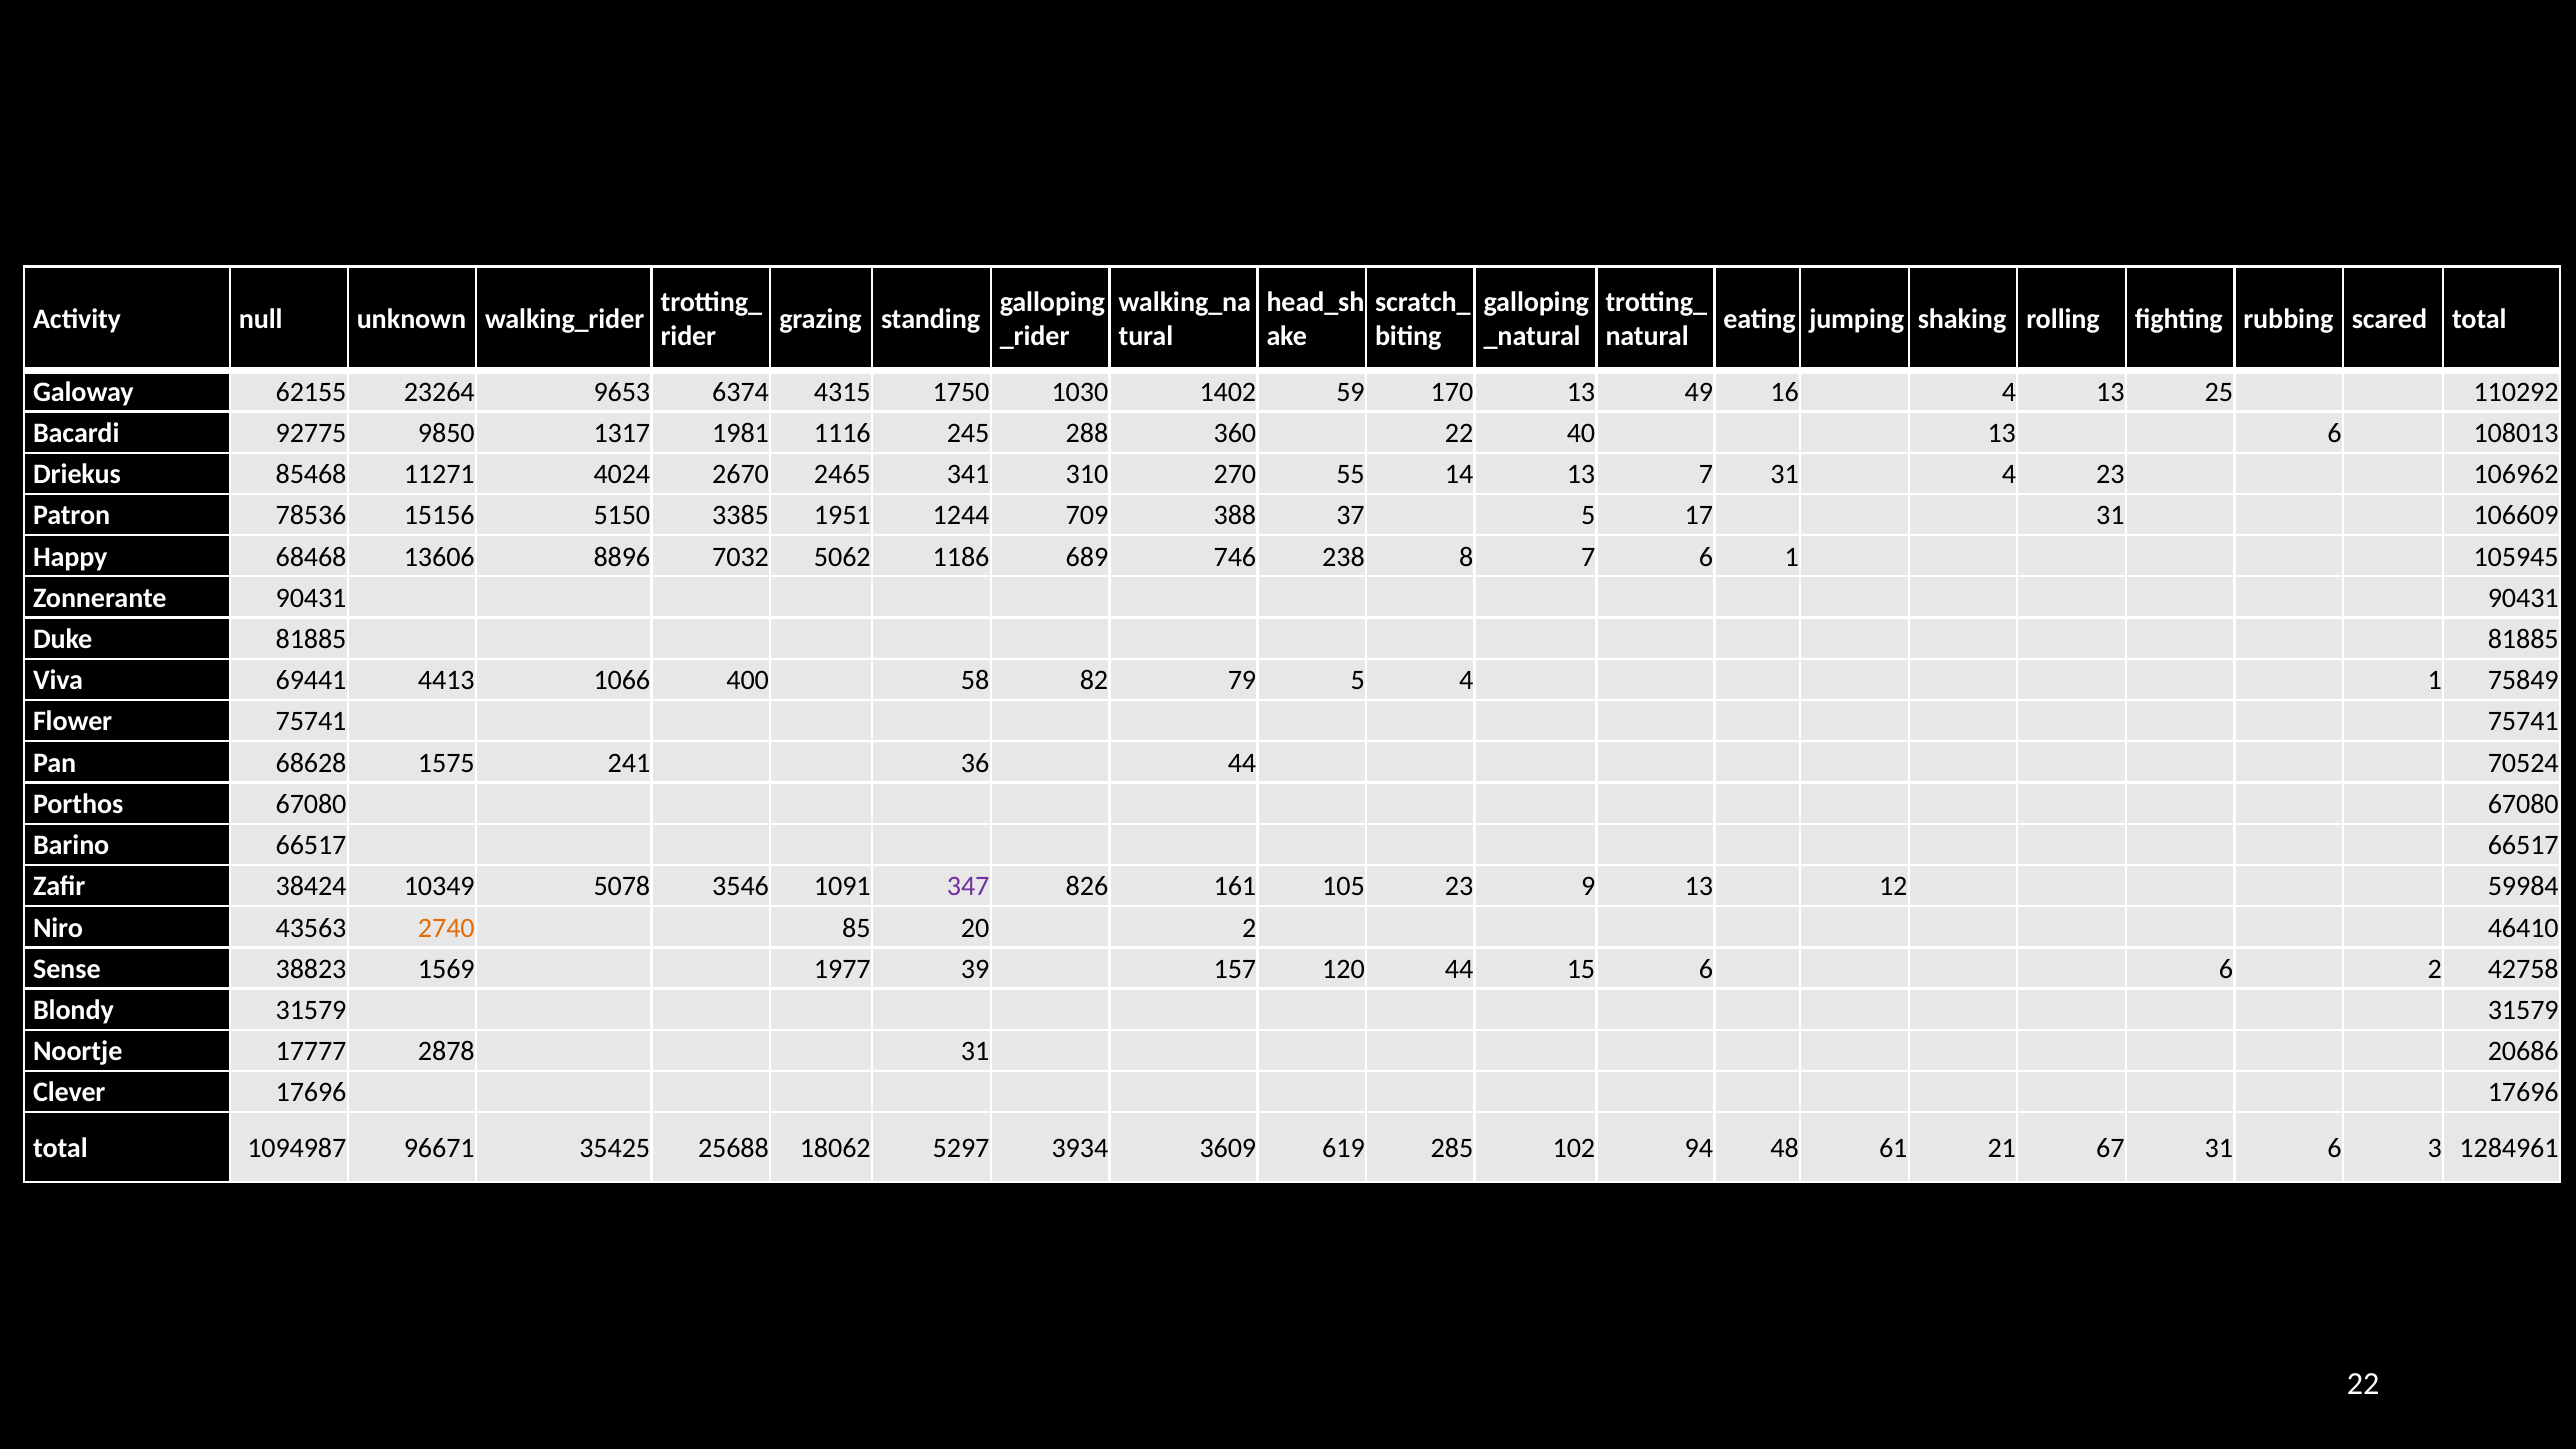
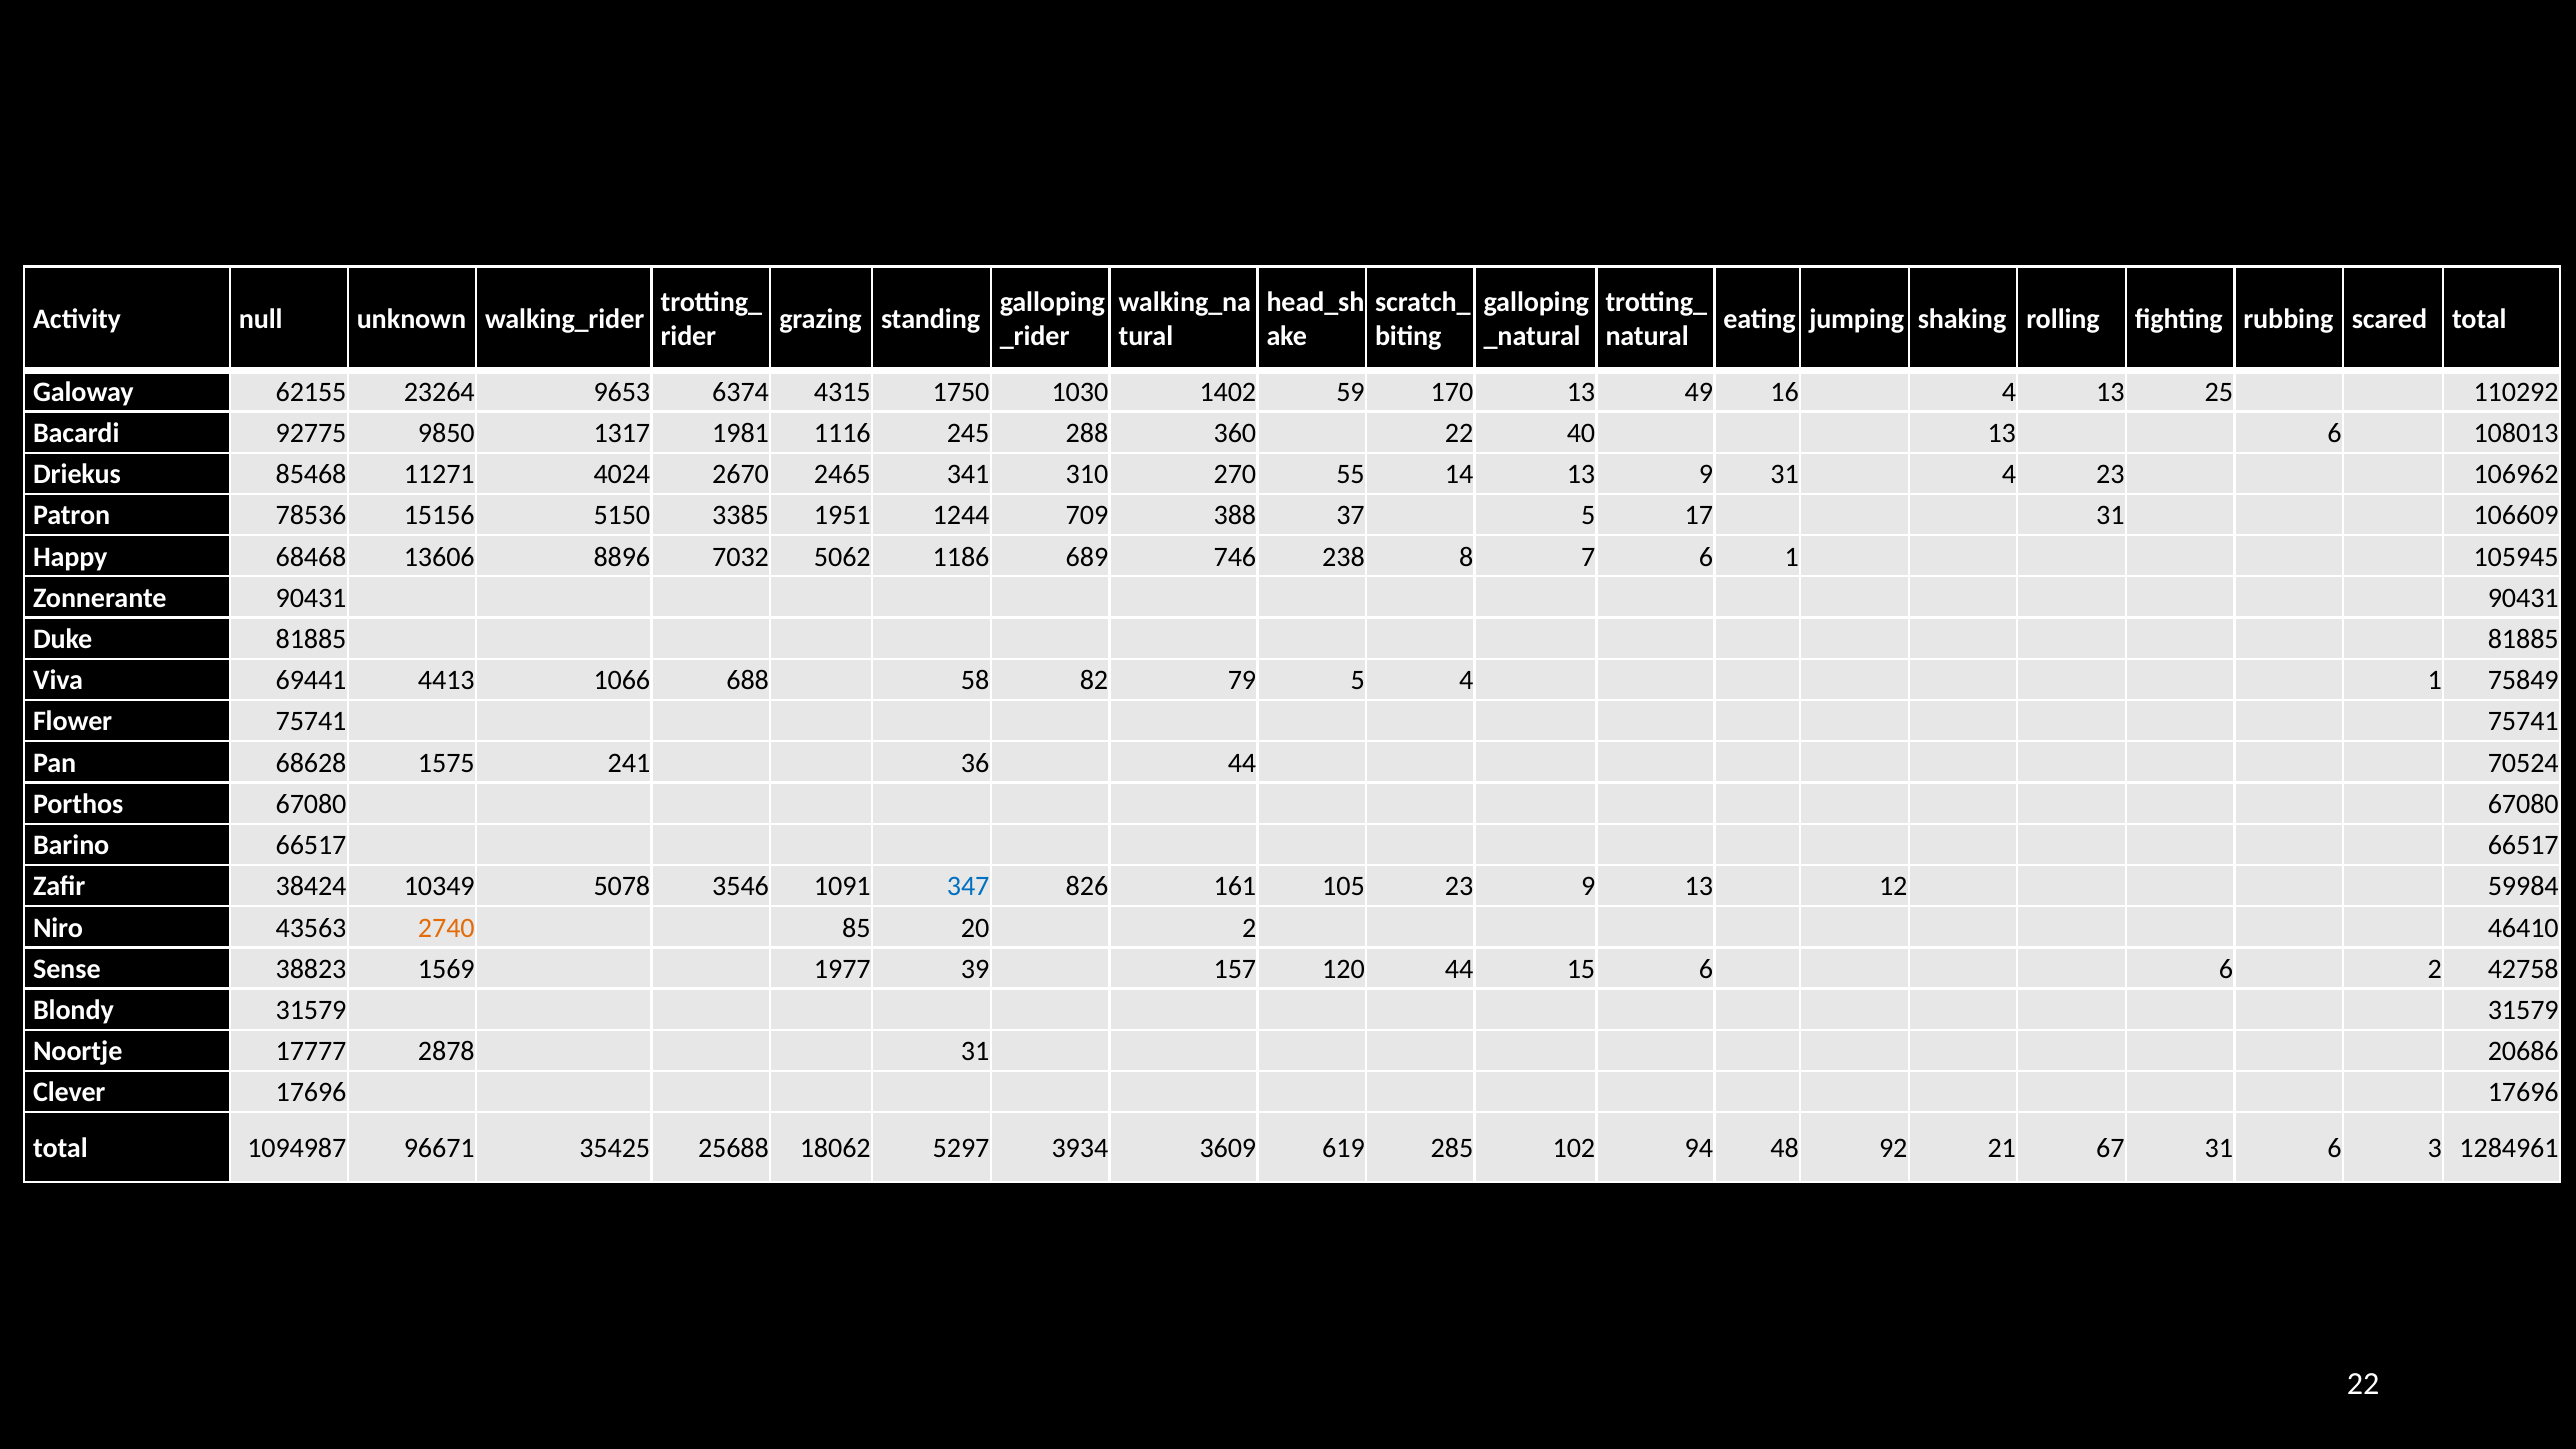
13 7: 7 -> 9 (1706, 474)
400: 400 -> 688 (748, 680)
347 colour: purple -> blue (968, 887)
61: 61 -> 92 (1893, 1148)
